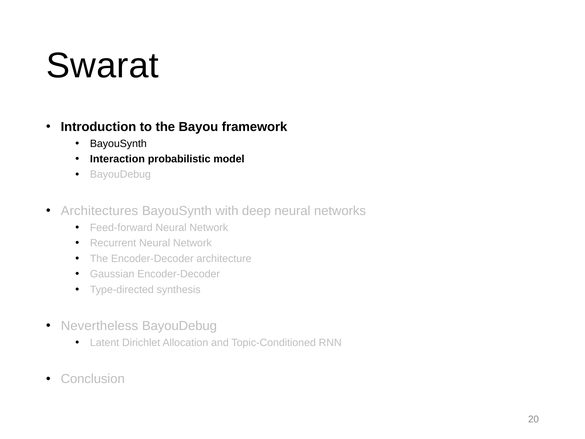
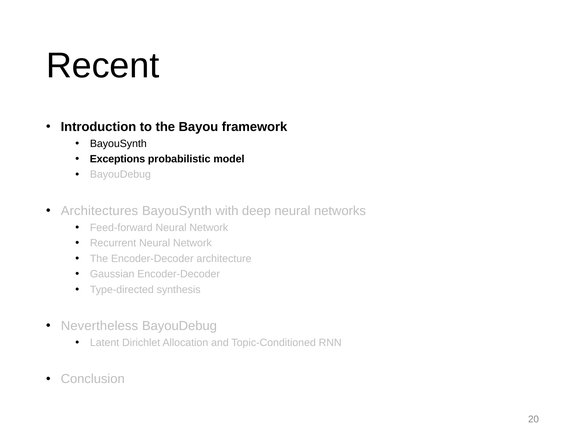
Swarat: Swarat -> Recent (103, 66)
Interaction: Interaction -> Exceptions (118, 159)
